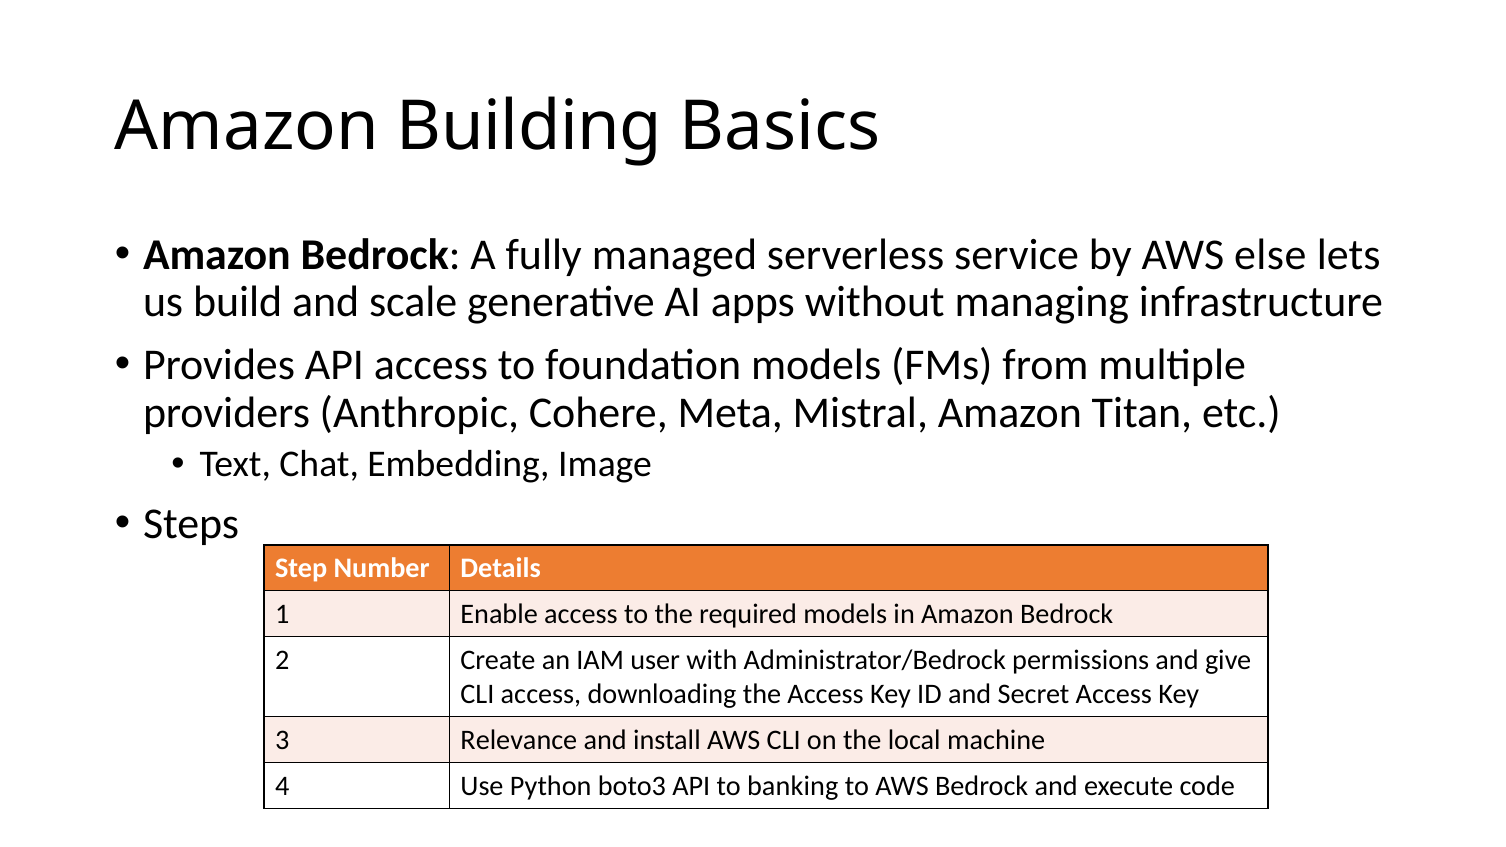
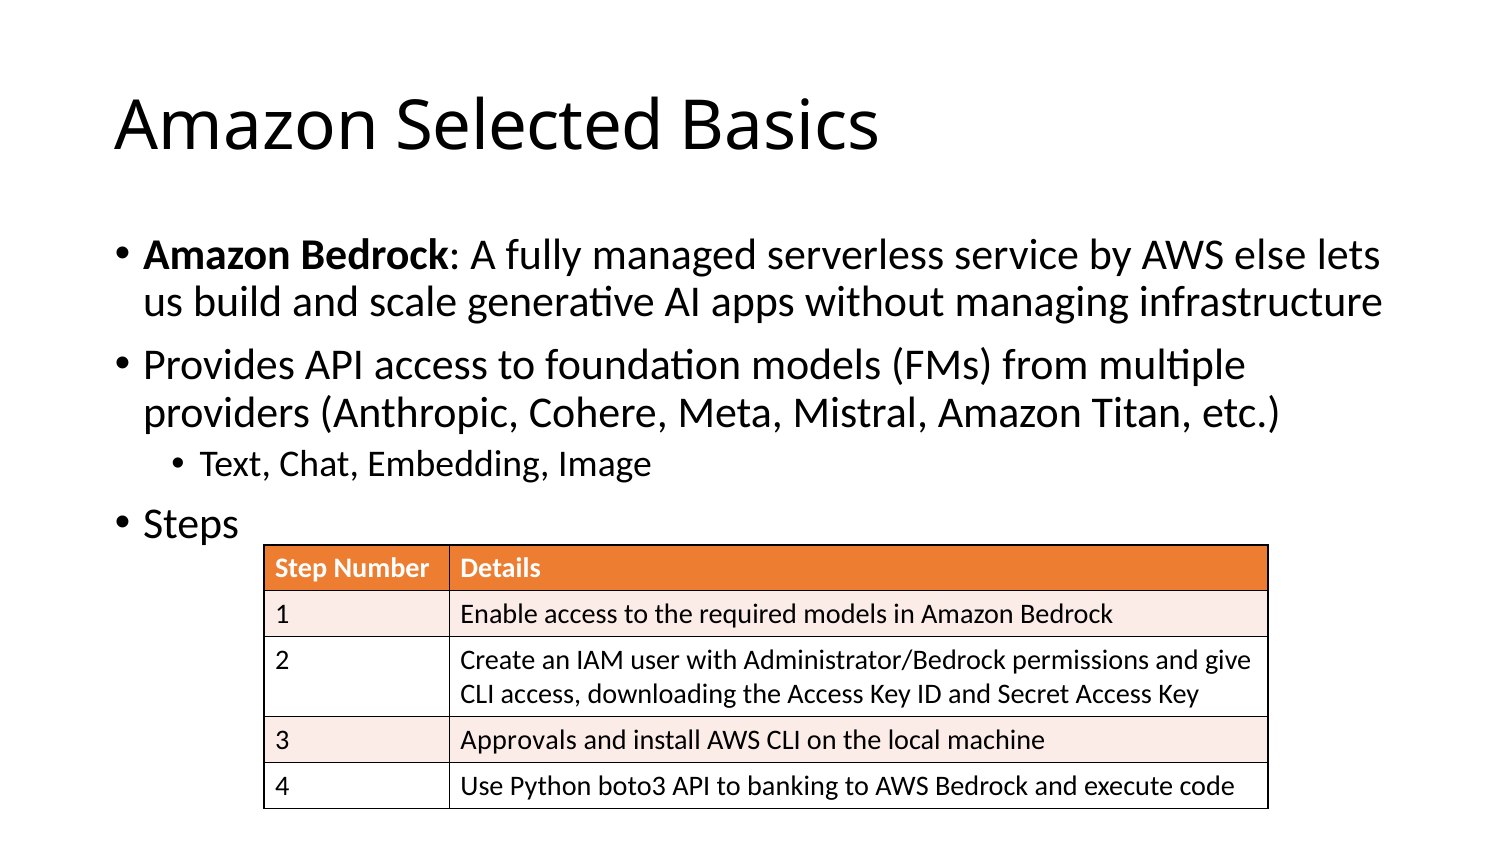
Building: Building -> Selected (530, 127)
Relevance: Relevance -> Approvals (519, 740)
